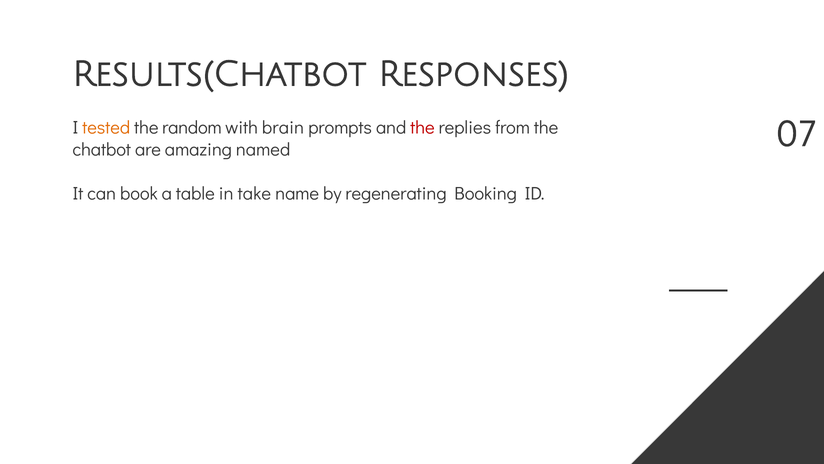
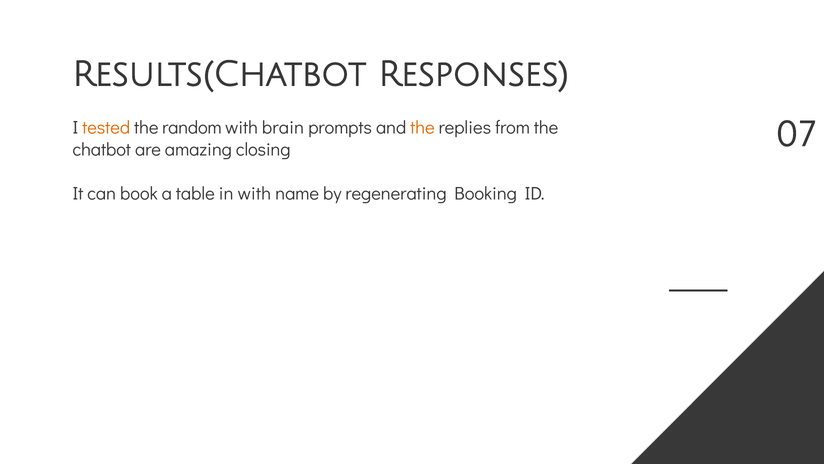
the colour: red -> orange (423, 127)
named: named -> closing (263, 149)
in take: take -> with (254, 193)
